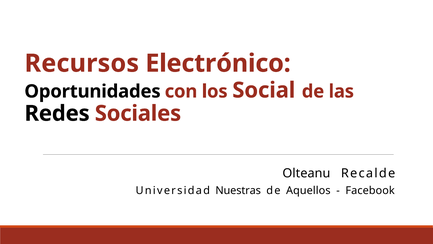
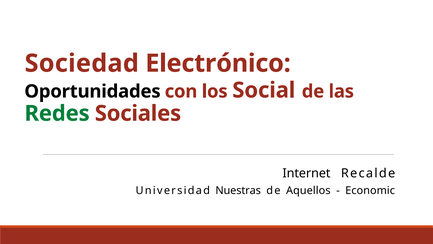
Recursos: Recursos -> Sociedad (82, 63)
Redes colour: black -> green (57, 113)
Olteanu: Olteanu -> Internet (306, 173)
Facebook: Facebook -> Economic (370, 190)
